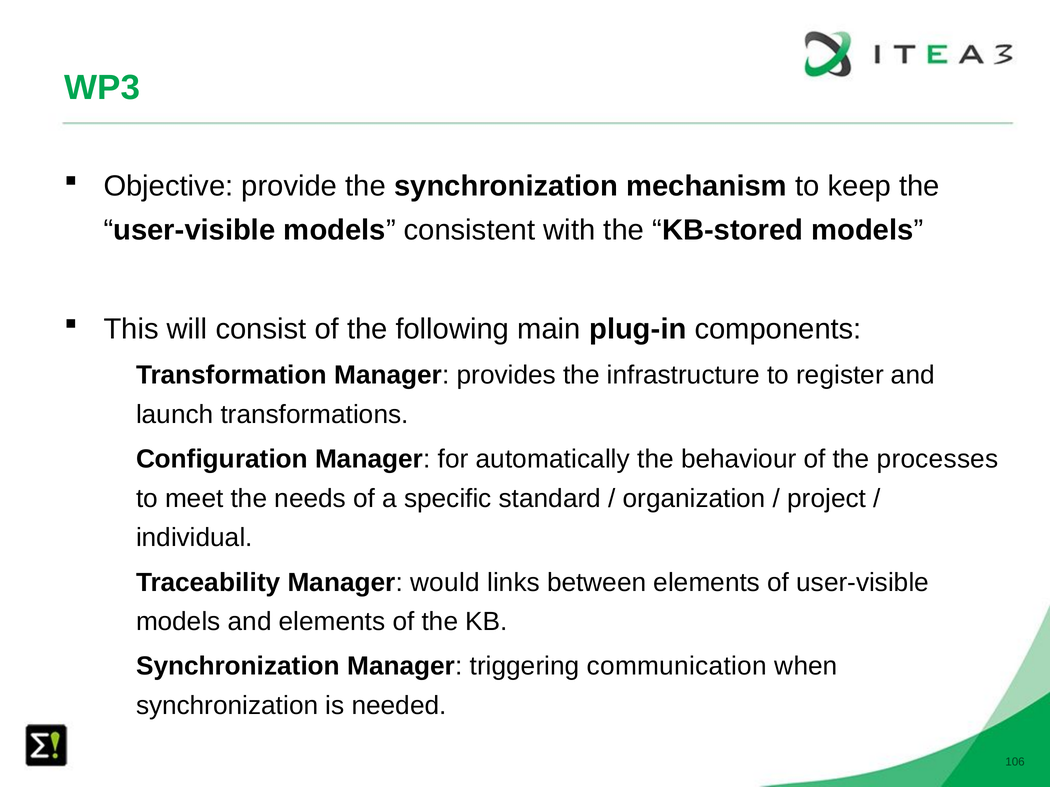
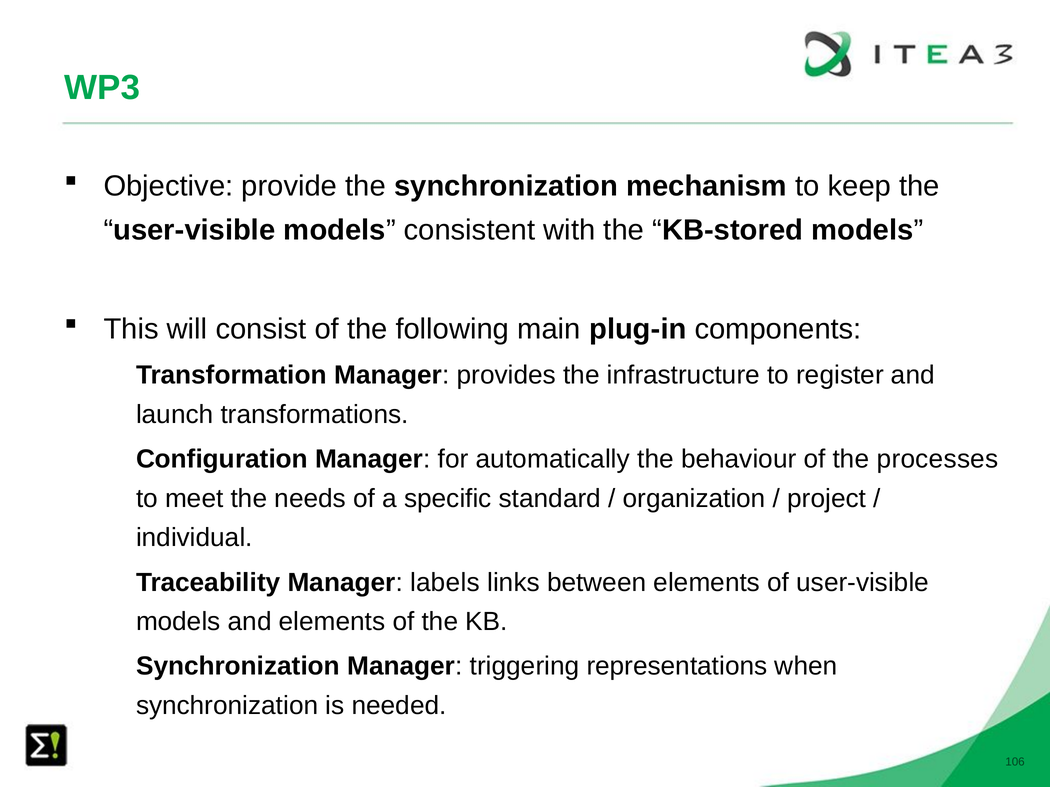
would: would -> labels (445, 583)
communication: communication -> representations (677, 667)
